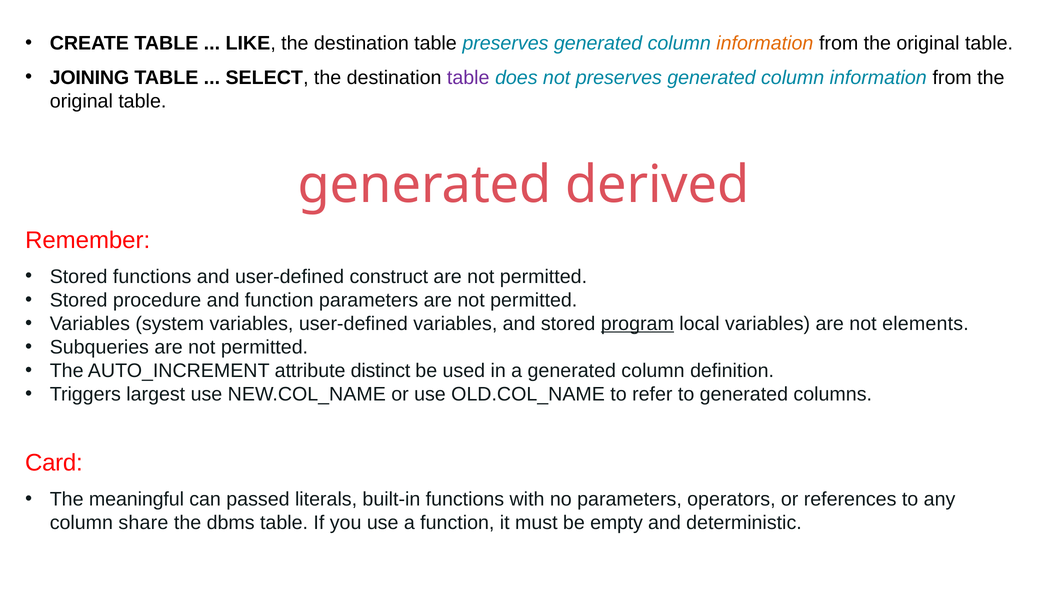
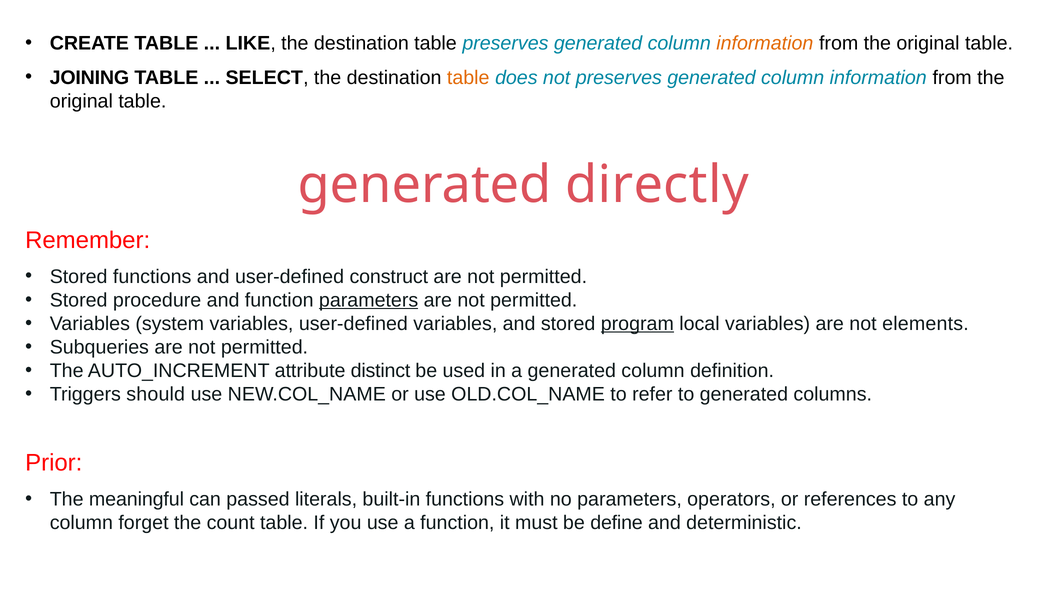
table colour: purple -> orange (468, 78)
derived: derived -> directly (657, 185)
parameters underline: none -> present (369, 300)
largest: largest -> should (156, 394)
Card: Card -> Prior (54, 463)
share: share -> forget (143, 523)
dbms: dbms -> count (231, 523)
empty: empty -> define (617, 523)
